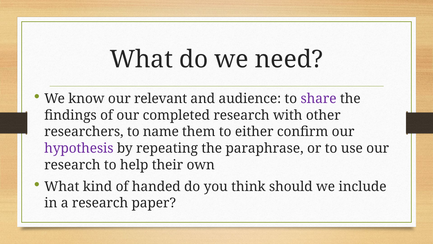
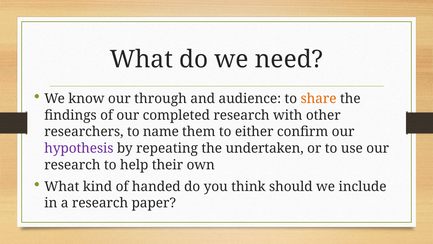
relevant: relevant -> through (161, 98)
share colour: purple -> orange (319, 98)
paraphrase: paraphrase -> undertaken (265, 148)
